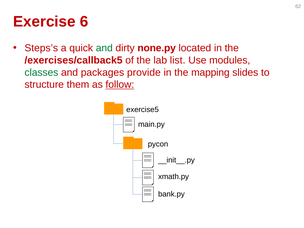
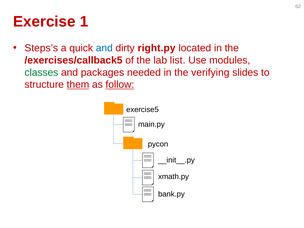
6: 6 -> 1 (84, 22)
and colour: green -> blue (104, 48)
none.py: none.py -> right.py (157, 48)
provide: provide -> needed (144, 72)
mapping: mapping -> verifying (210, 72)
them underline: none -> present (78, 85)
